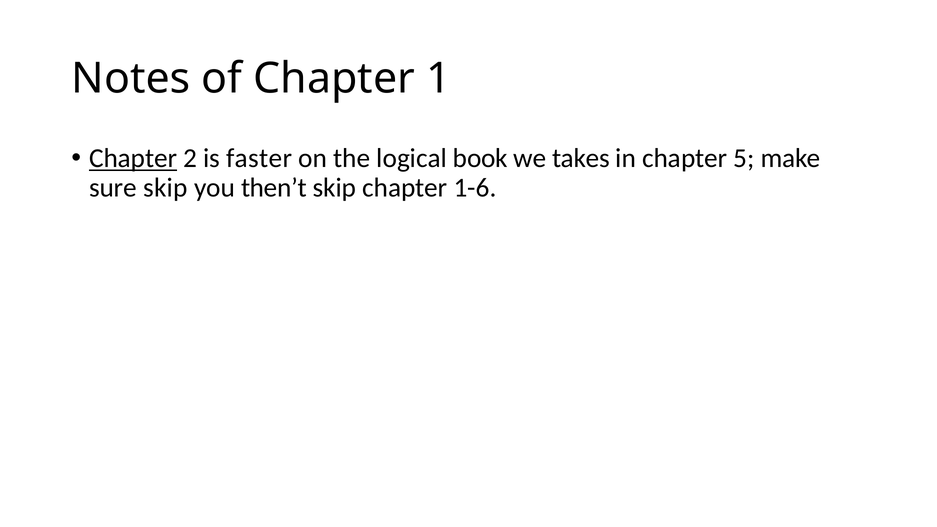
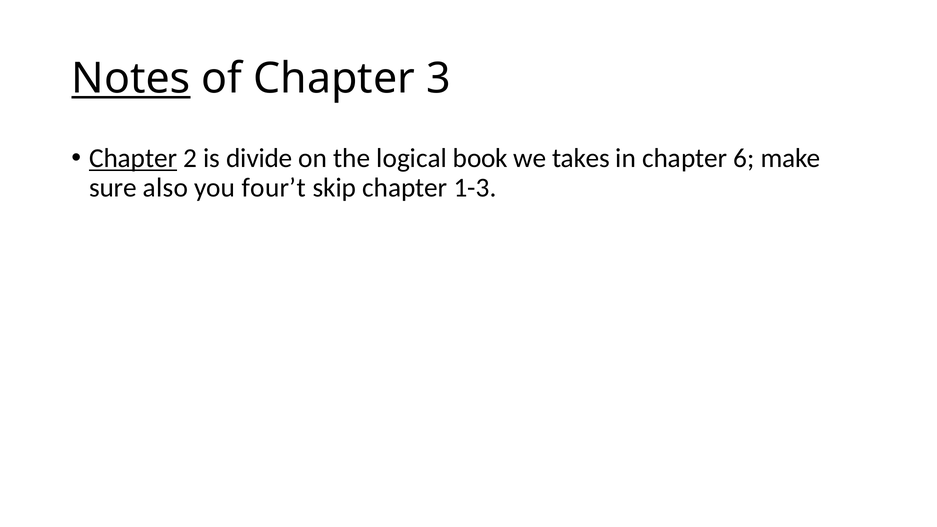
Notes underline: none -> present (131, 79)
1: 1 -> 3 (439, 79)
faster: faster -> divide (259, 158)
5: 5 -> 6 (744, 158)
sure skip: skip -> also (165, 188)
then’t: then’t -> four’t (274, 188)
1-6: 1-6 -> 1-3 (475, 188)
